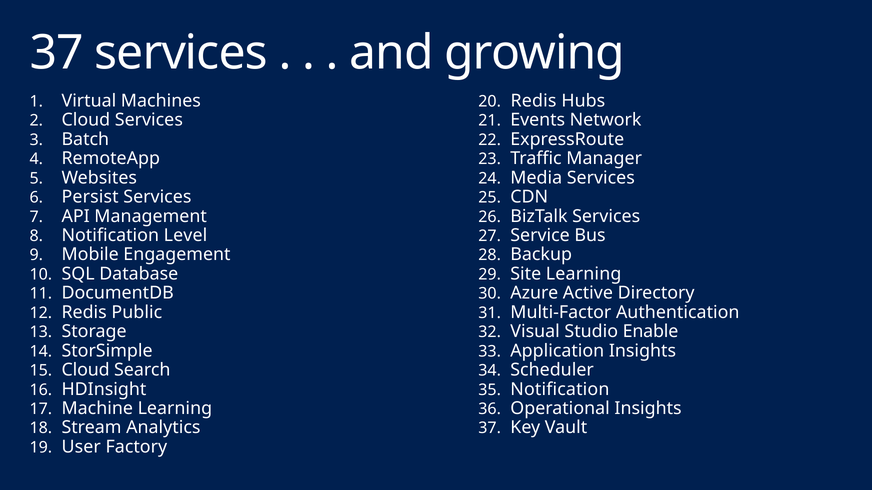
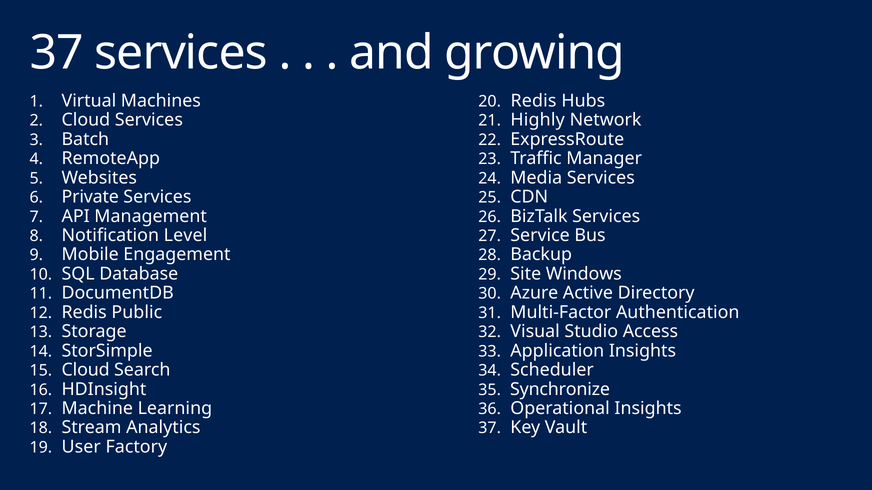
Events: Events -> Highly (538, 120)
Persist: Persist -> Private (90, 197)
Site Learning: Learning -> Windows (584, 274)
Enable: Enable -> Access (650, 332)
Notification: Notification -> Synchronize (560, 389)
